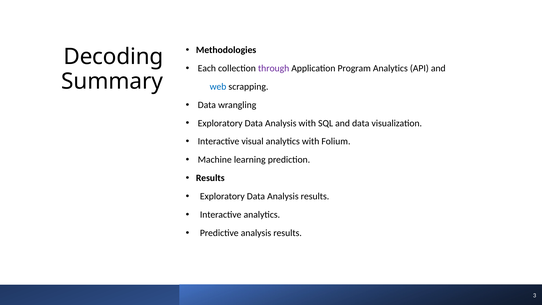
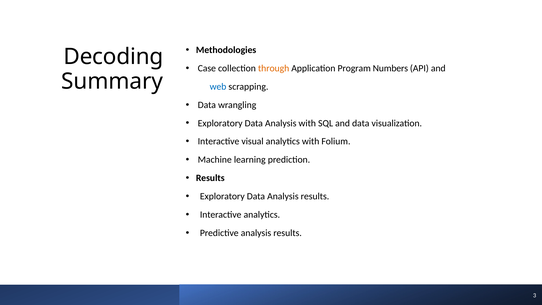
Each: Each -> Case (207, 68)
through colour: purple -> orange (274, 68)
Program Analytics: Analytics -> Numbers (390, 68)
